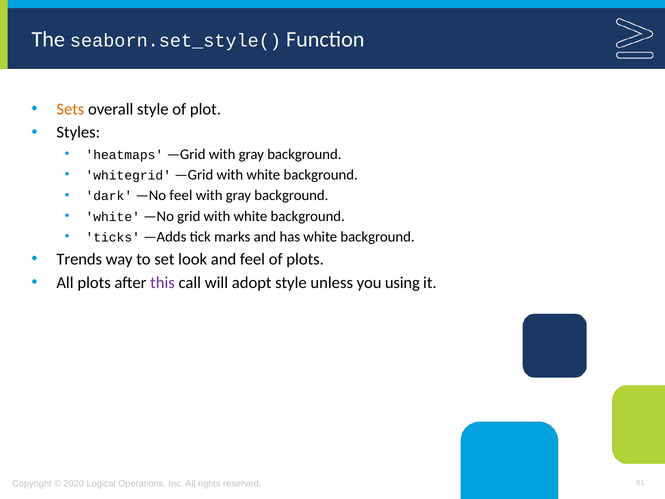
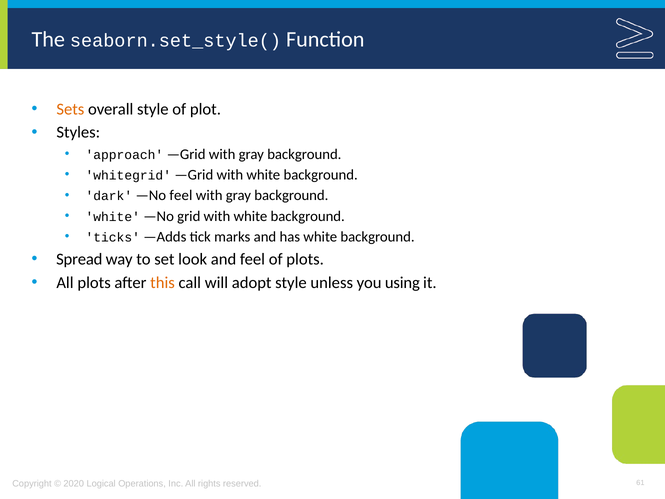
heatmaps: heatmaps -> approach (124, 155)
Trends: Trends -> Spread (79, 259)
this colour: purple -> orange (163, 282)
